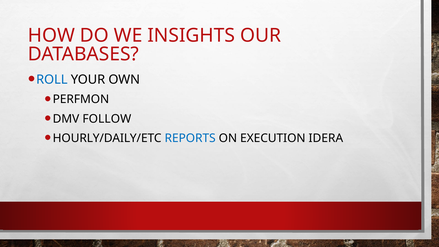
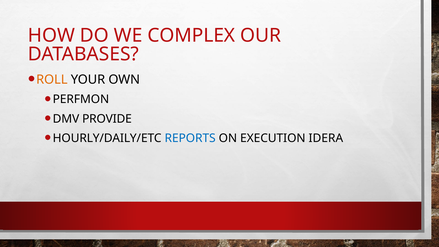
INSIGHTS: INSIGHTS -> COMPLEX (191, 35)
ROLL colour: blue -> orange (52, 79)
FOLLOW: FOLLOW -> PROVIDE (107, 119)
